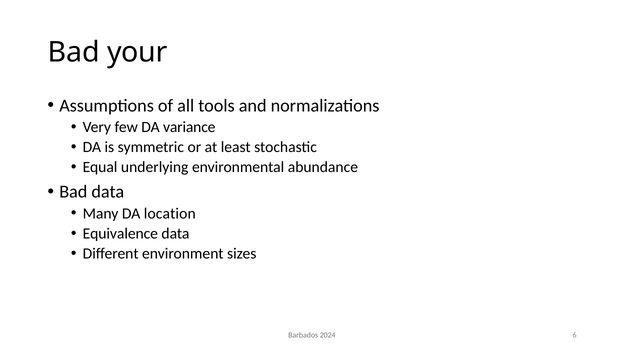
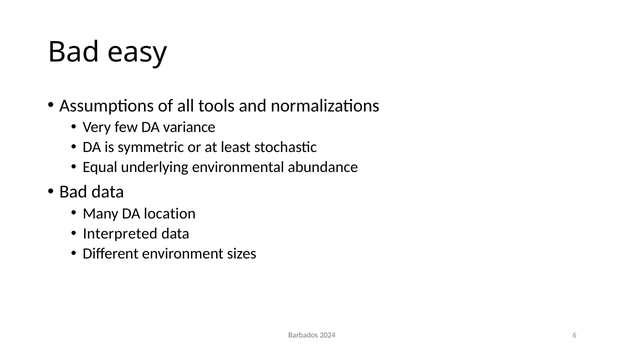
your: your -> easy (137, 52)
Equivalence: Equivalence -> Interpreted (120, 234)
